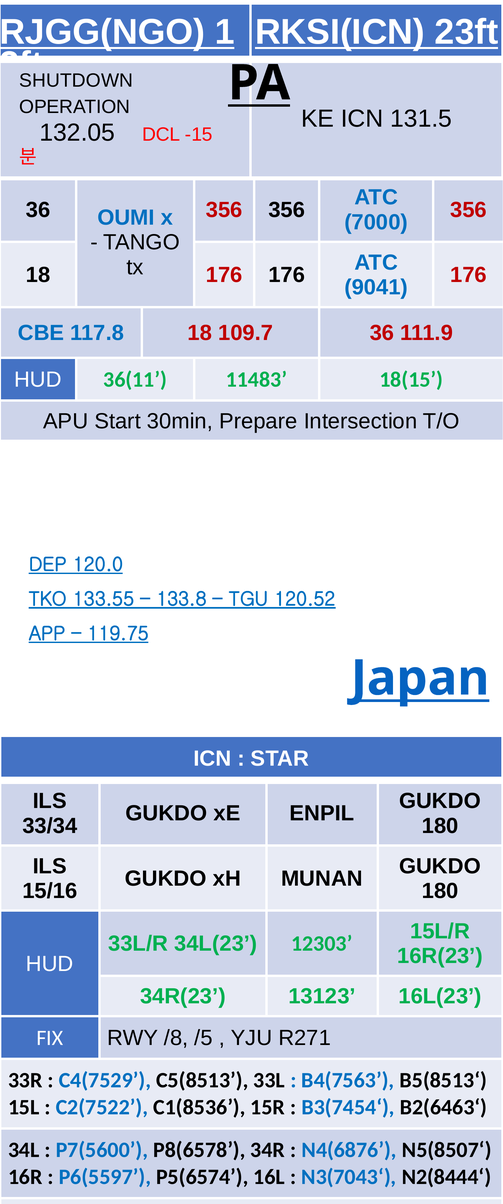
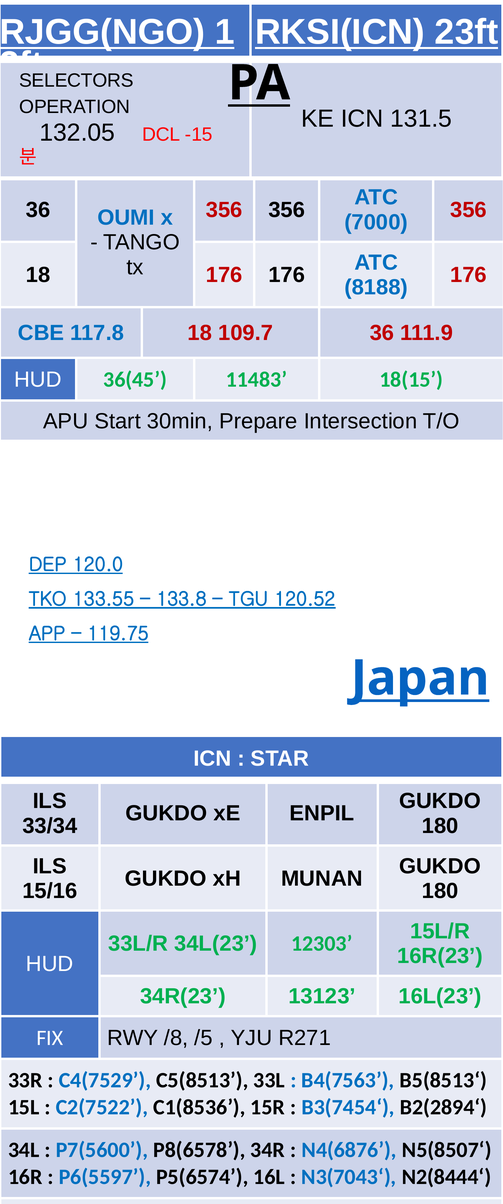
SHUTDOWN: SHUTDOWN -> SELECTORS (76, 80)
9041: 9041 -> 8188 (376, 287)
36(11: 36(11 -> 36(45 (135, 379)
B2(6463‘: B2(6463‘ -> B2(2894‘ (443, 1107)
